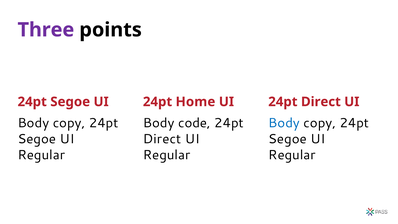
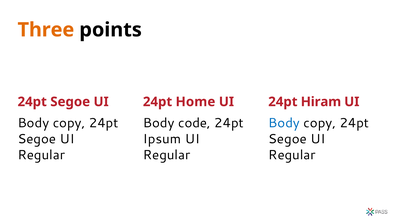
Three colour: purple -> orange (46, 30)
Direct: Direct -> Hiram (321, 102)
Direct: Direct -> Ipsum (162, 139)
